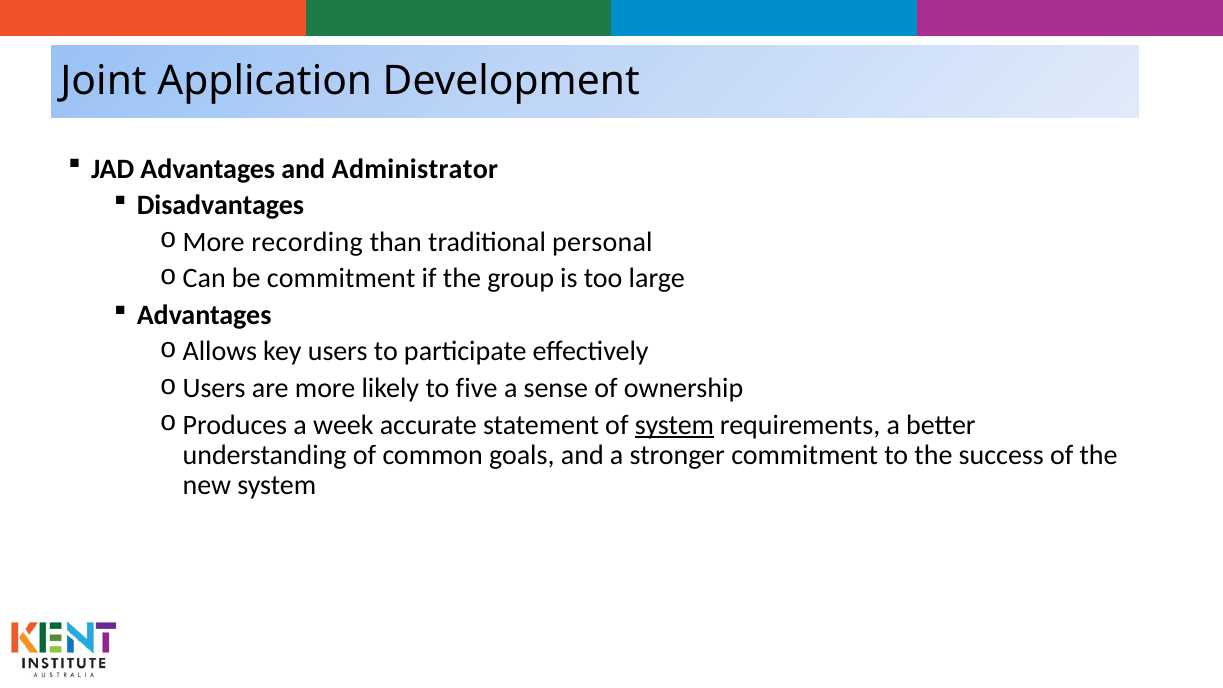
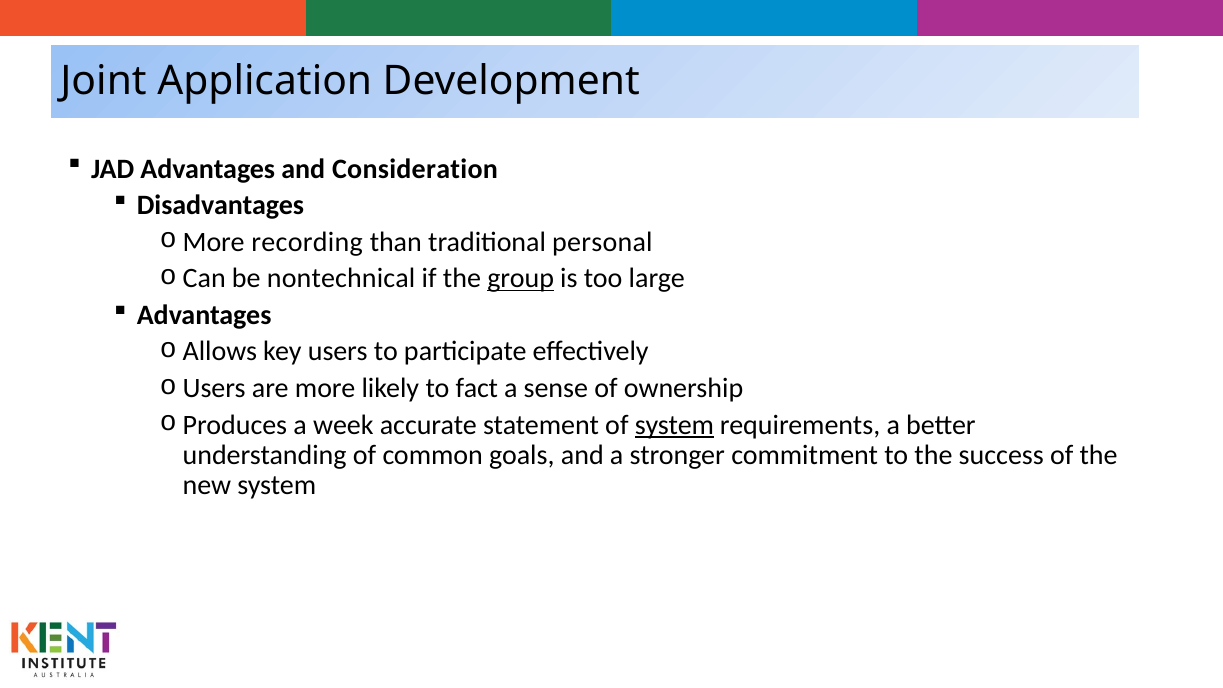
Administrator: Administrator -> Consideration (415, 169)
be commitment: commitment -> nontechnical (341, 279)
group underline: none -> present (521, 279)
five: five -> fact (477, 388)
